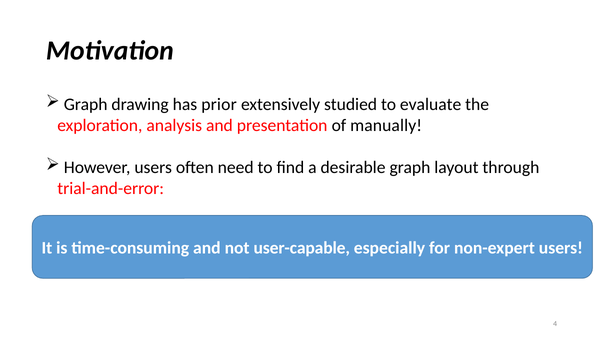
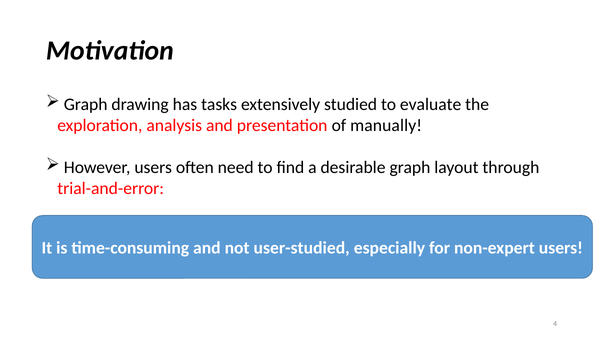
prior: prior -> tasks (219, 104)
user-capable: user-capable -> user-studied (302, 248)
